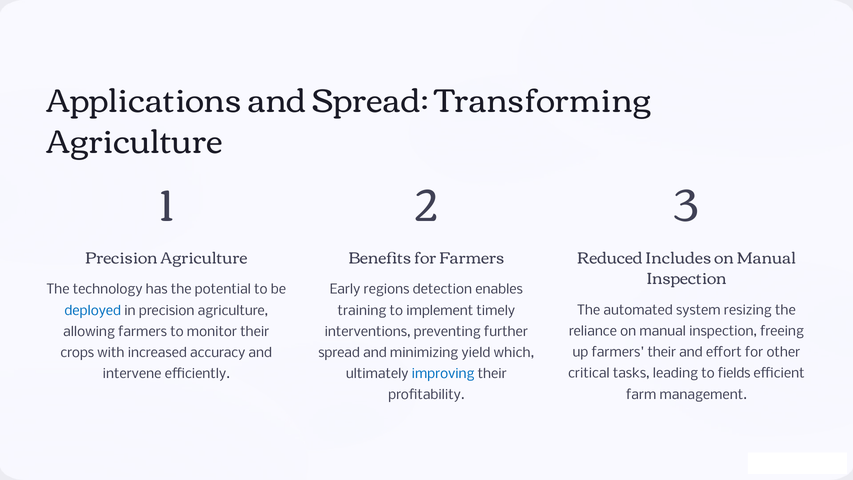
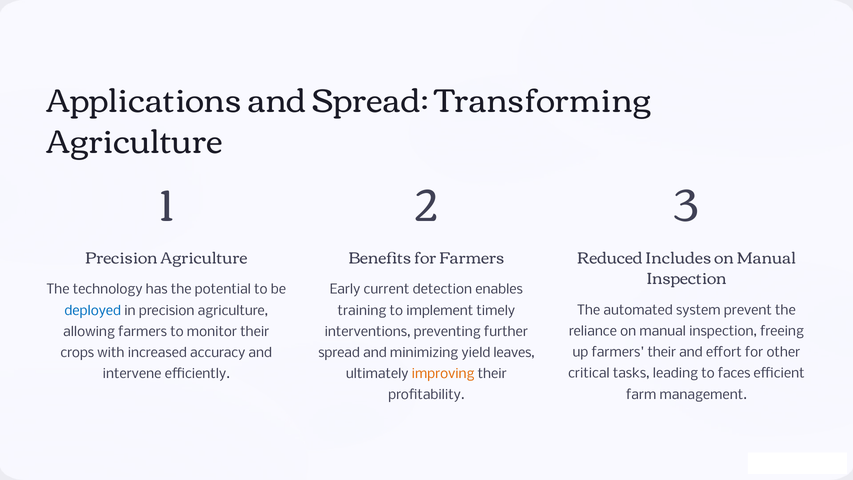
regions: regions -> current (386, 290)
resizing: resizing -> prevent (748, 310)
which: which -> leaves (514, 353)
fields: fields -> faces (734, 374)
improving colour: blue -> orange (443, 374)
